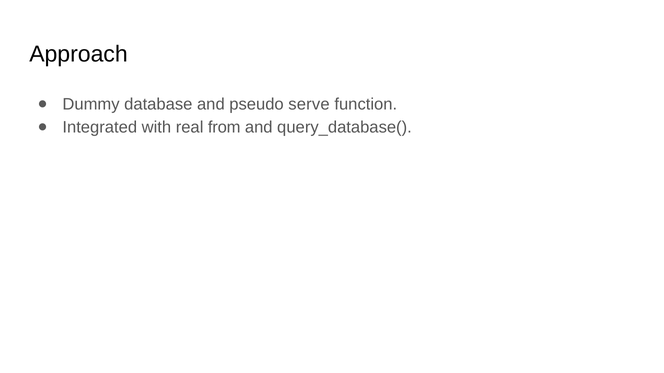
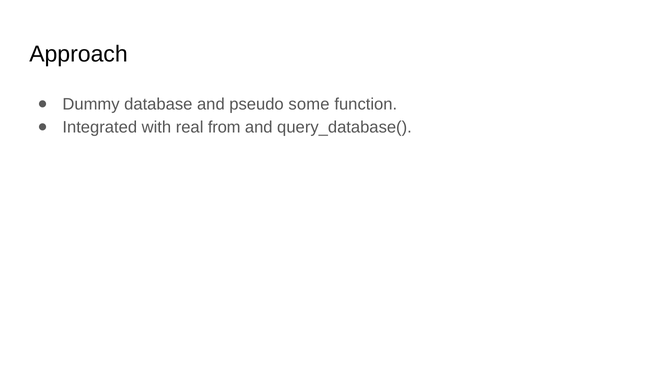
serve: serve -> some (309, 104)
